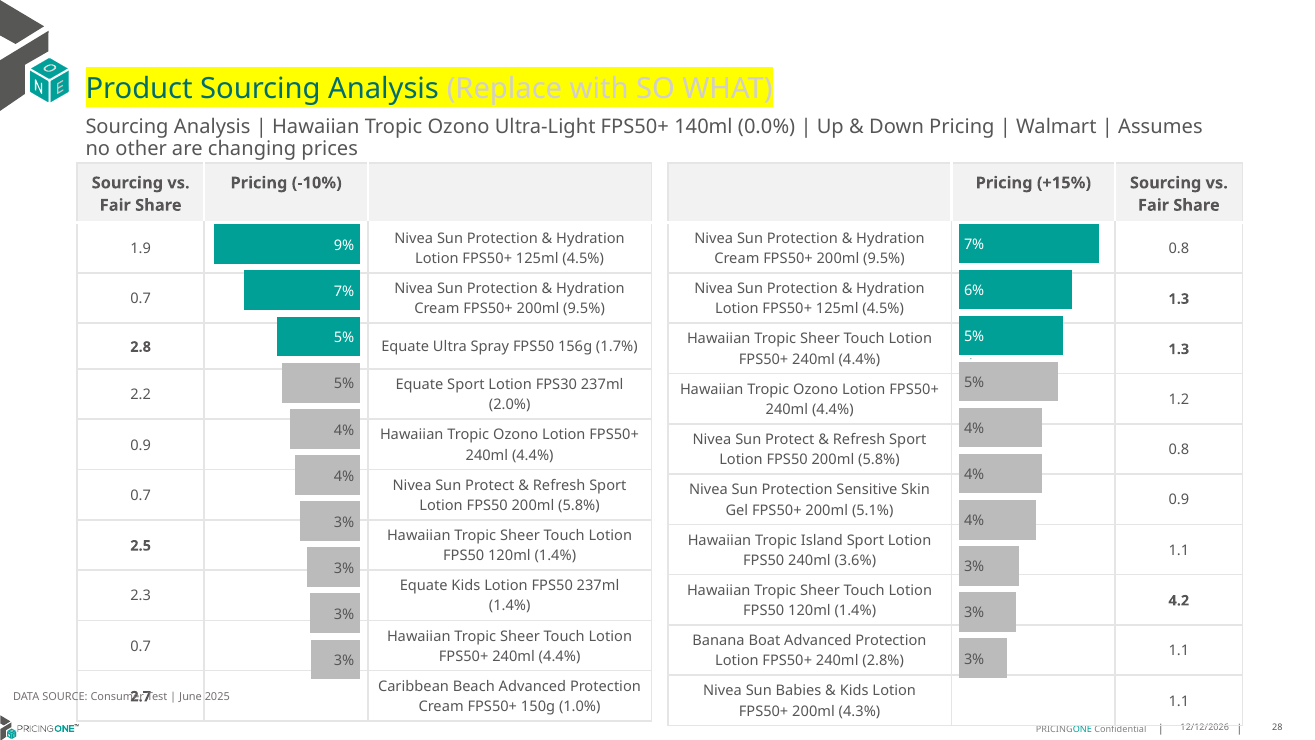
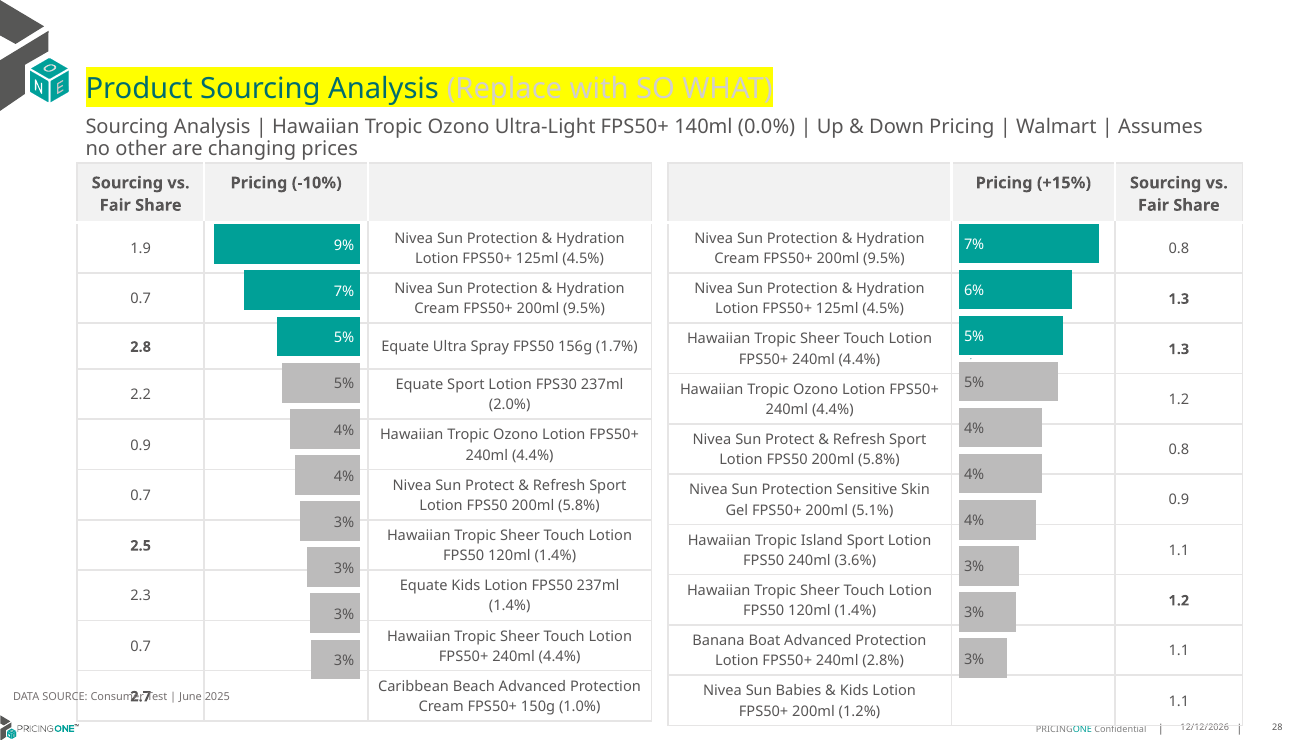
4.2: 4.2 -> 1.2 (1179, 600)
4.3%: 4.3% -> 1.2% (859, 711)
